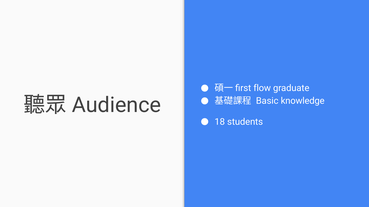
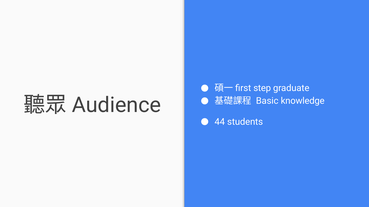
flow: flow -> step (262, 88)
18: 18 -> 44 (220, 122)
